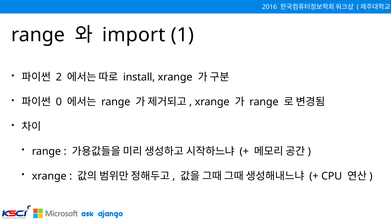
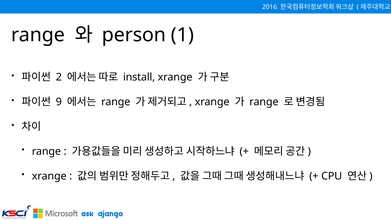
import: import -> person (134, 35)
0: 0 -> 9 (59, 102)
